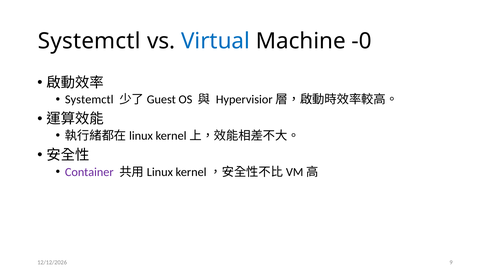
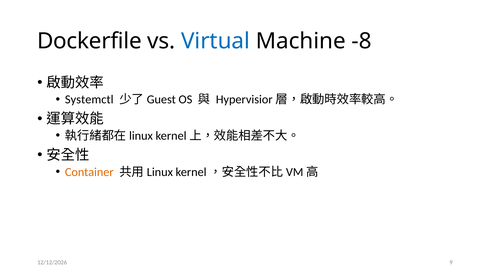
Systemctl: Systemctl -> Dockerfile (89, 41)
-0: -0 -> -8 (362, 41)
Container colour: purple -> orange (89, 172)
